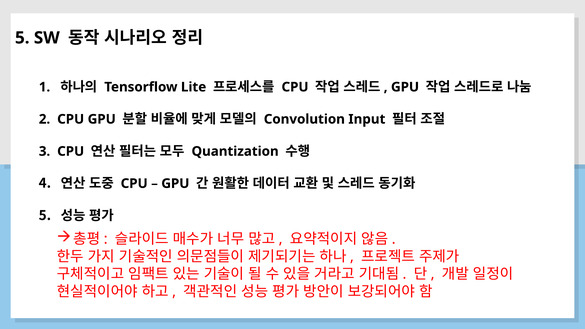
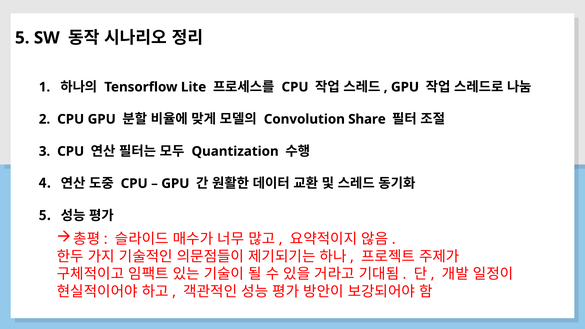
Input: Input -> Share (367, 119)
